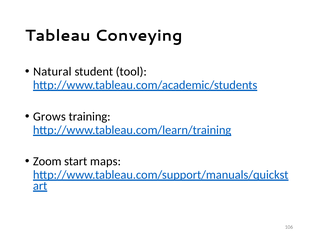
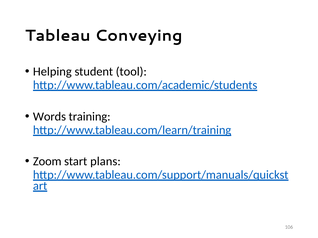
Natural: Natural -> Helping (52, 72)
Grows: Grows -> Words (49, 117)
maps: maps -> plans (105, 162)
